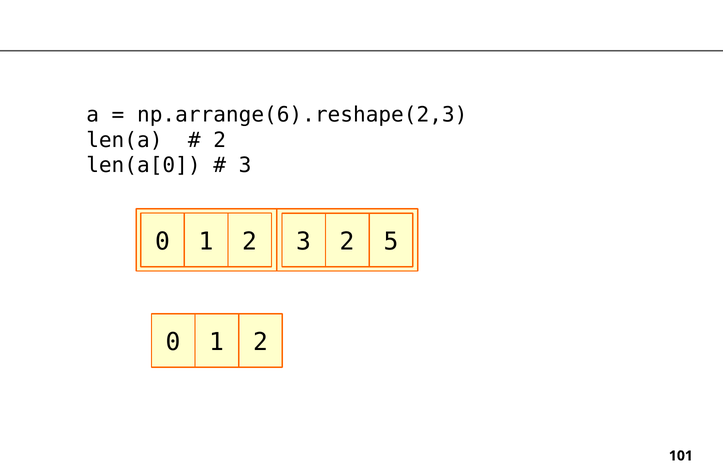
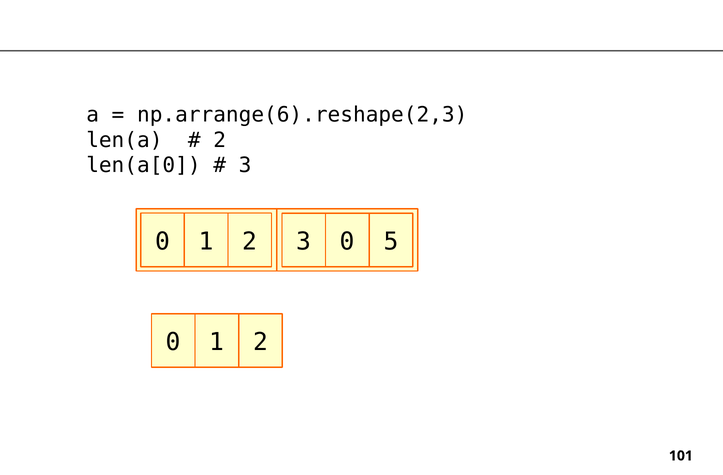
2 3 2: 2 -> 0 (347, 242)
